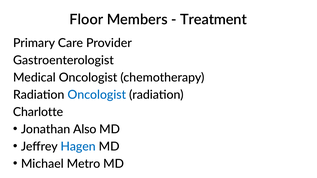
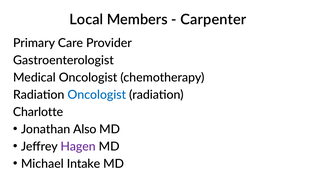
Floor: Floor -> Local (86, 20)
Treatment: Treatment -> Carpenter (213, 20)
Hagen colour: blue -> purple (78, 147)
Metro: Metro -> Intake (83, 164)
